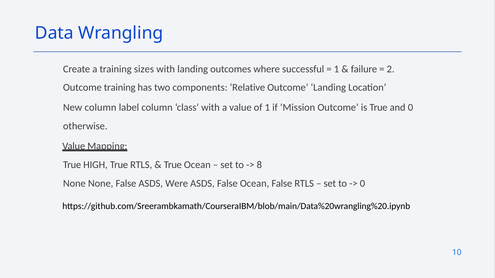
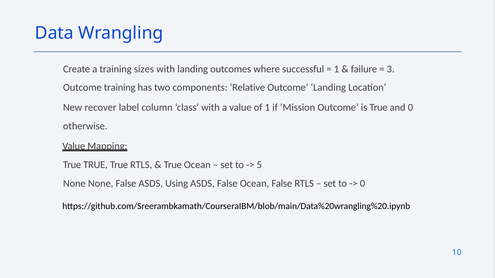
2: 2 -> 3 (391, 69)
New column: column -> recover (101, 108)
HIGH: HIGH -> TRUE (95, 165)
8: 8 -> 5 (259, 165)
Were: Were -> Using (177, 184)
